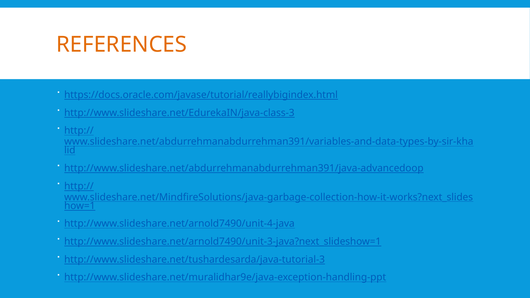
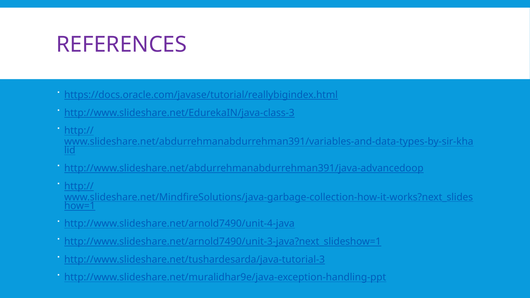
REFERENCES colour: orange -> purple (122, 45)
